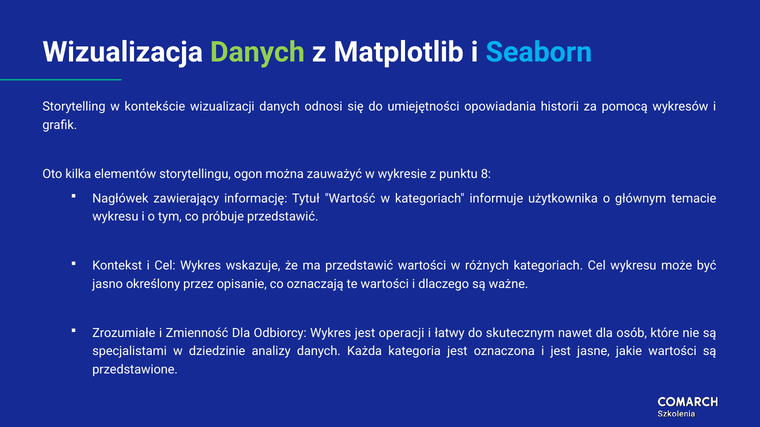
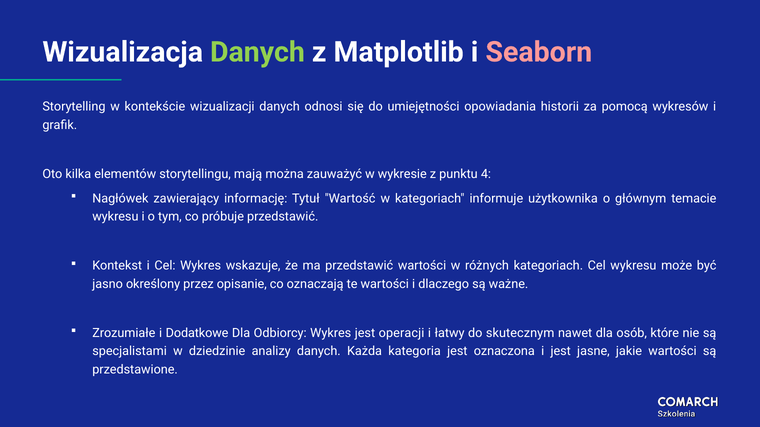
Seaborn colour: light blue -> pink (539, 52)
ogon: ogon -> mają (248, 174)
8: 8 -> 4 (486, 174)
Zmienność: Zmienność -> Dodatkowe (197, 333)
